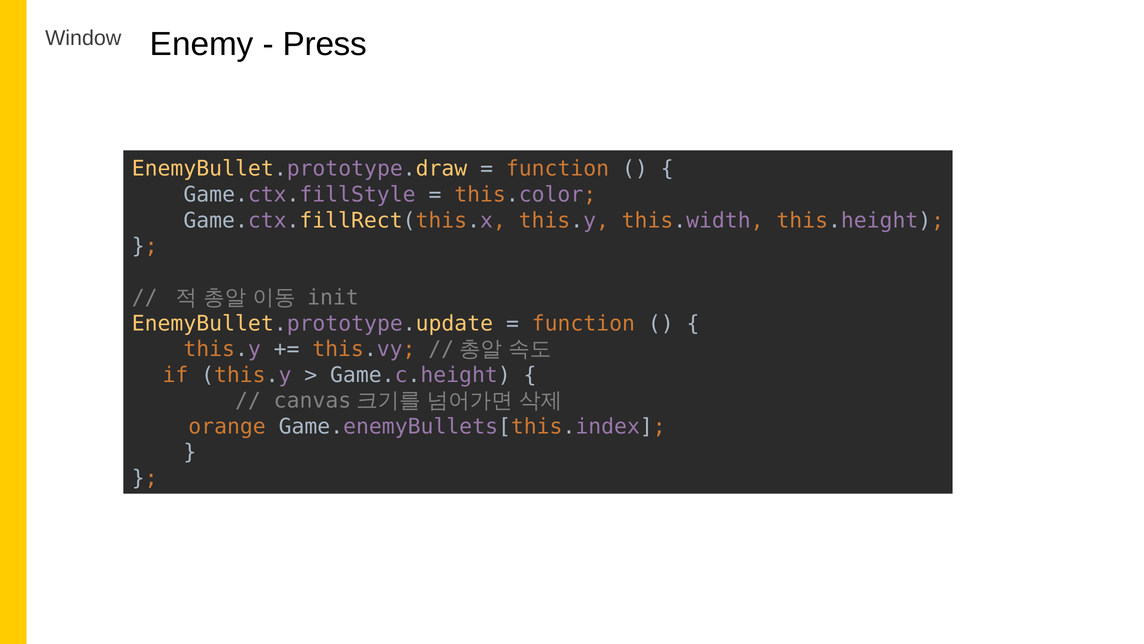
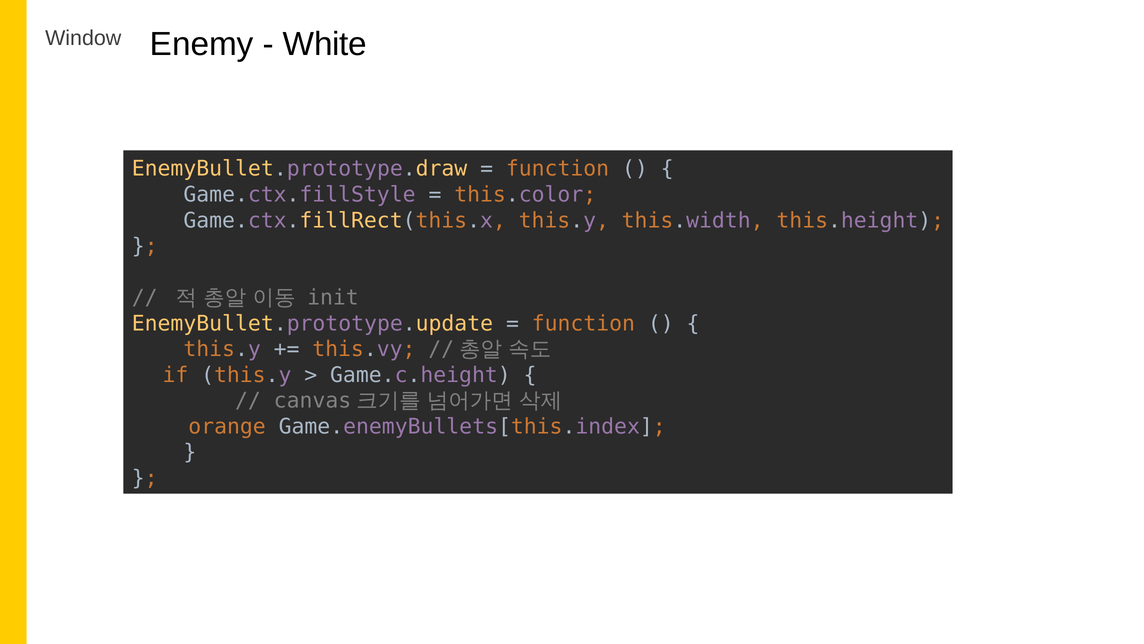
Press: Press -> White (325, 44)
